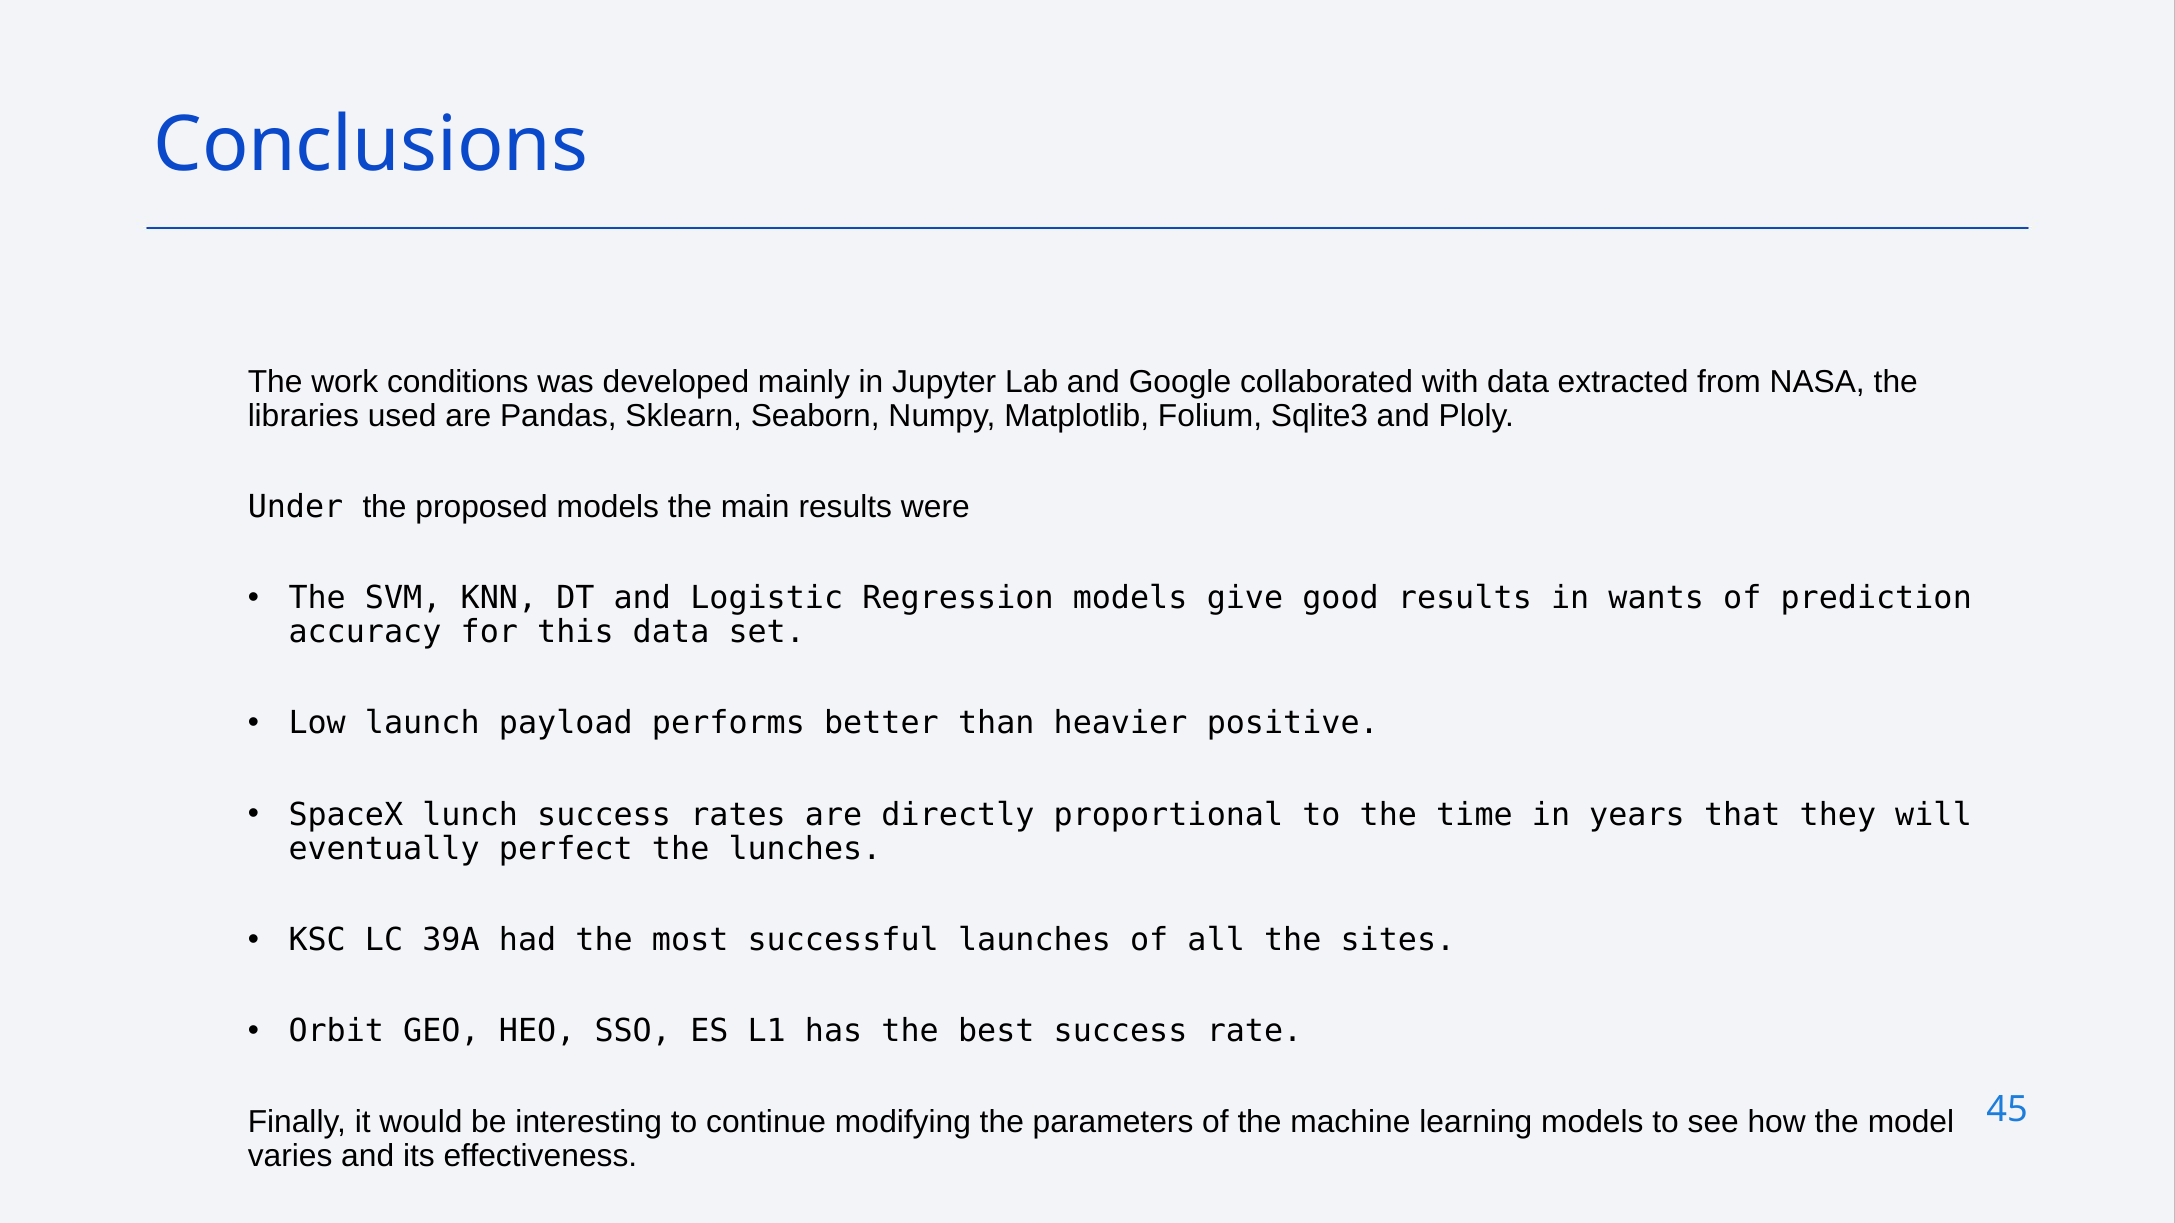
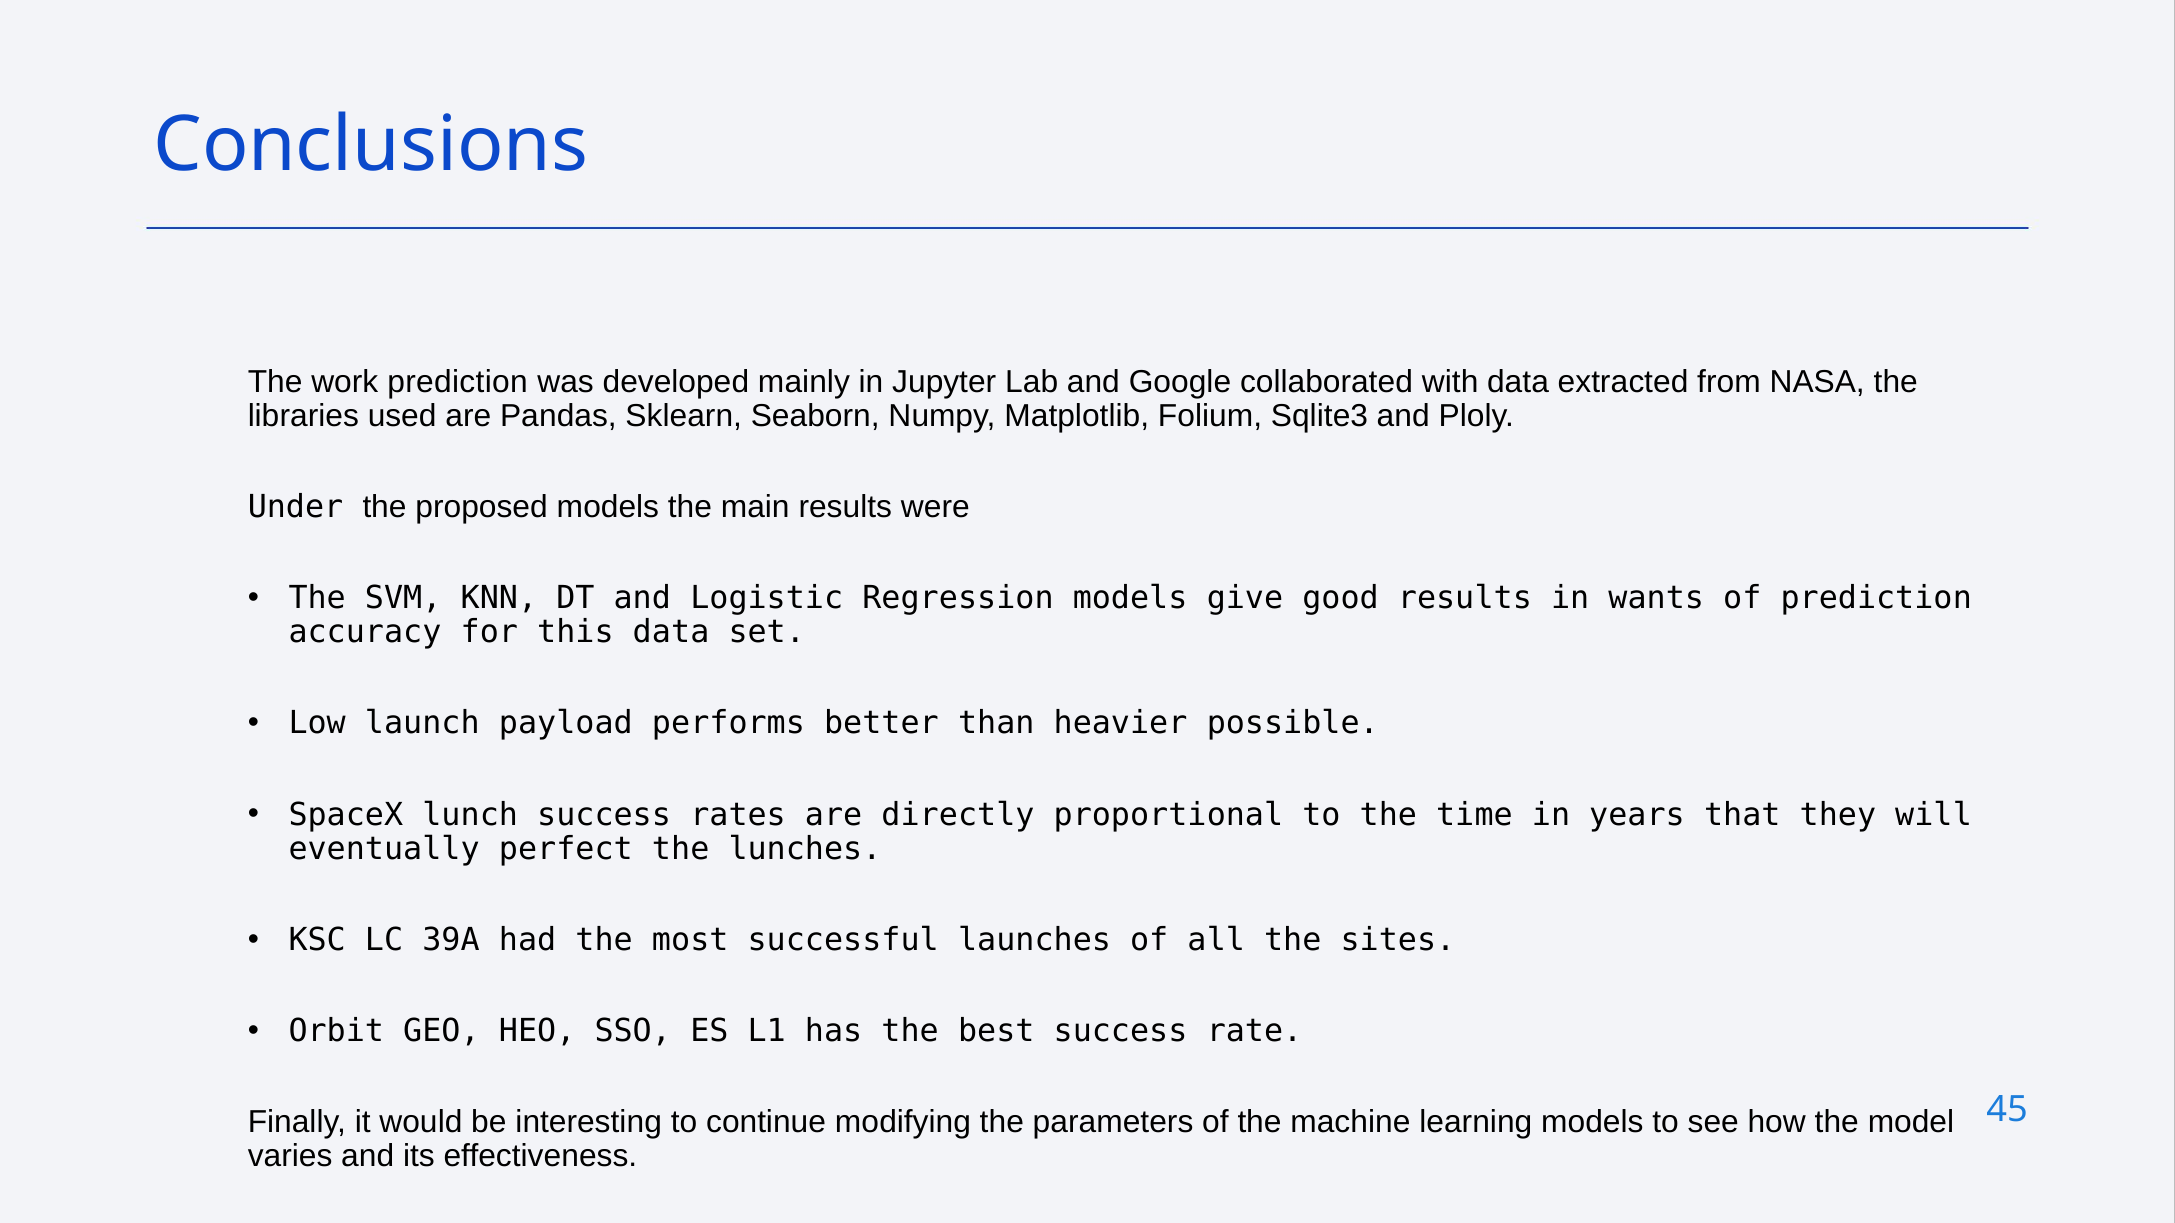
work conditions: conditions -> prediction (458, 382)
positive: positive -> possible (1293, 724)
